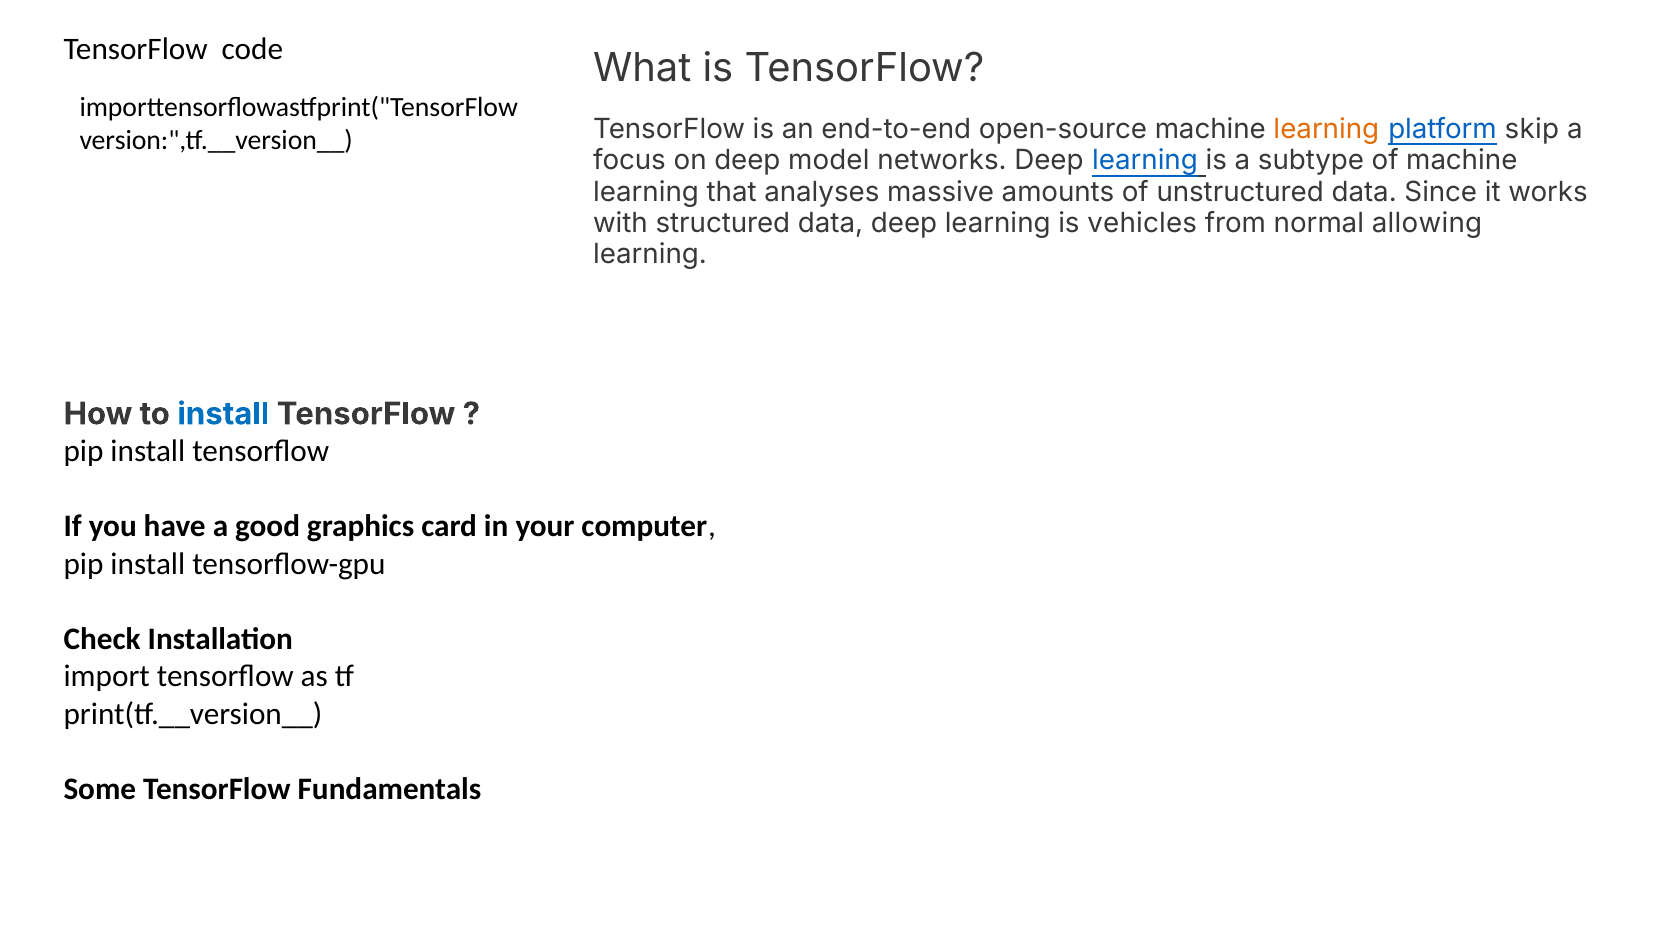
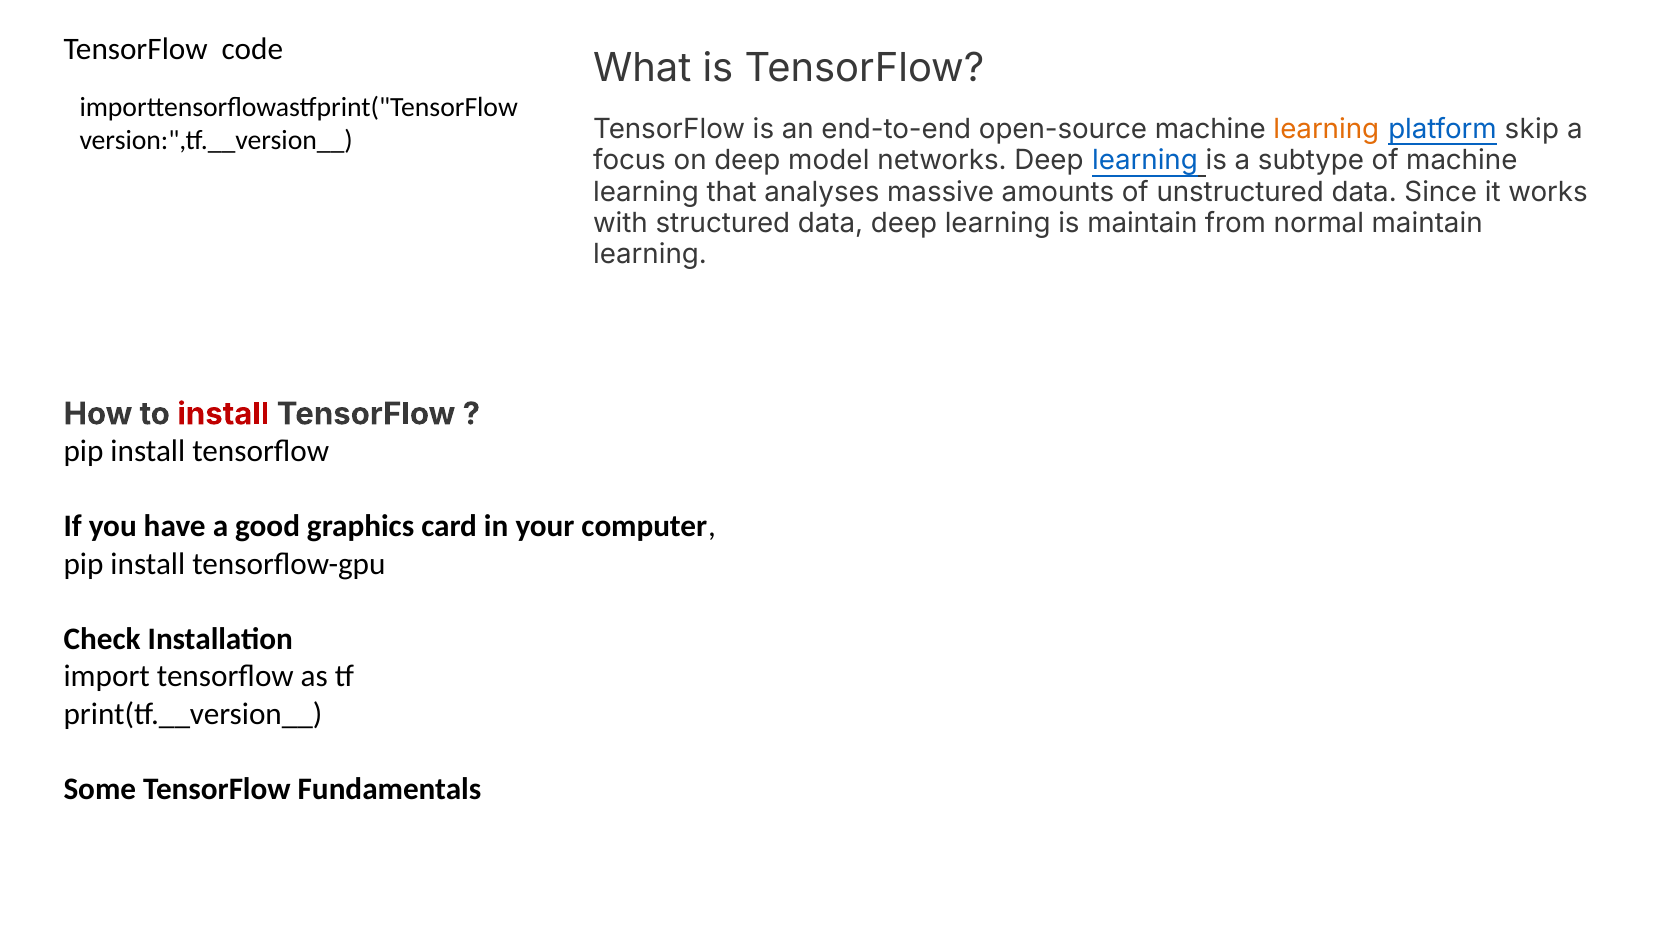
is vehicles: vehicles -> maintain (1142, 224)
normal allowing: allowing -> maintain (1427, 224)
install colour: blue -> red (223, 414)
